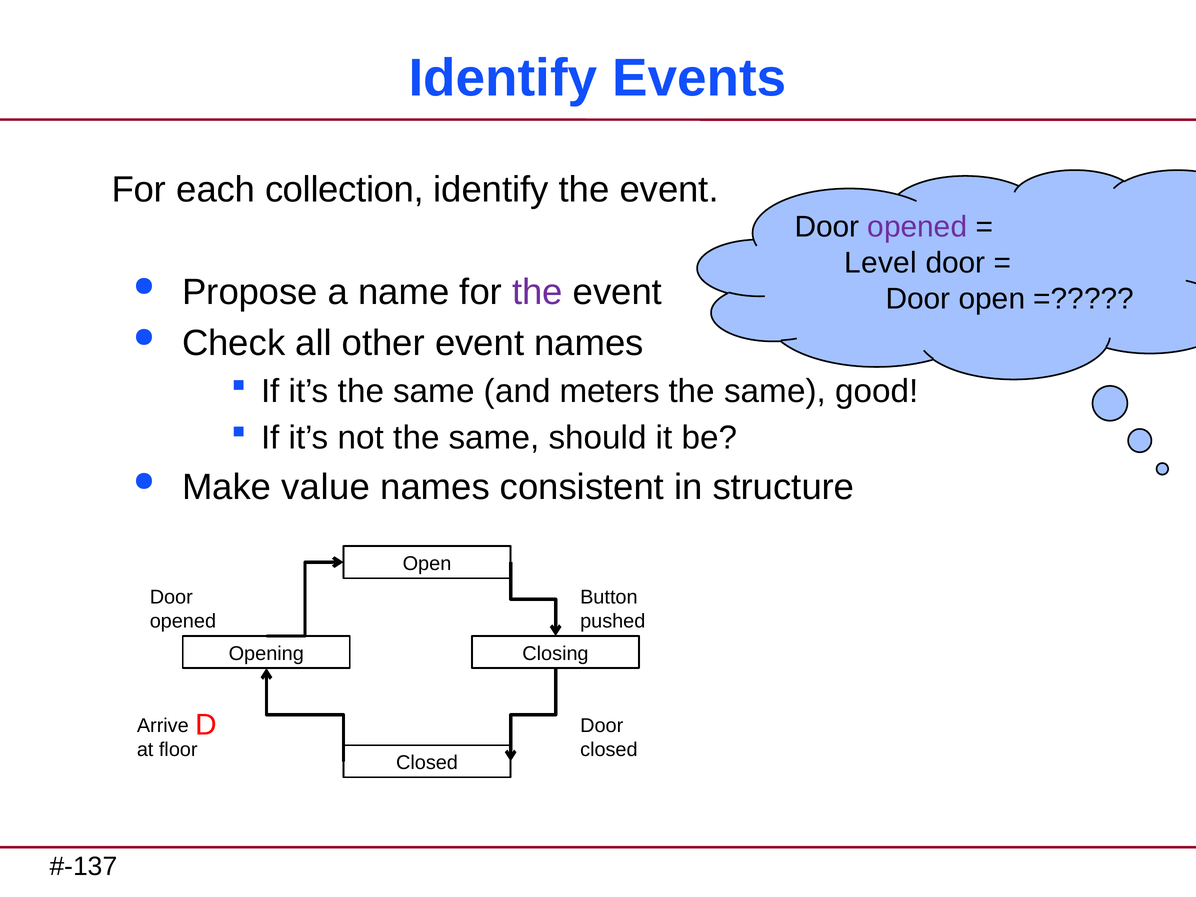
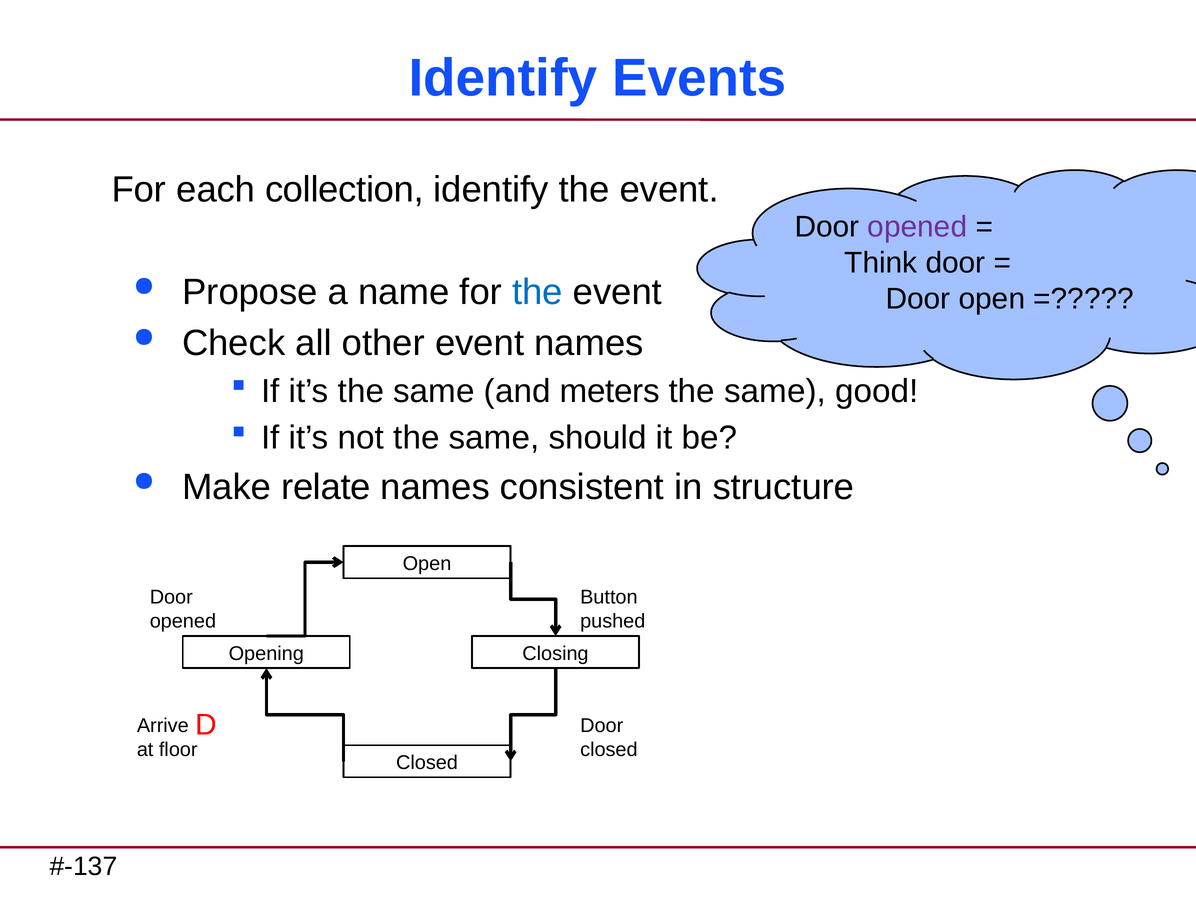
Level: Level -> Think (881, 263)
the colour: purple -> blue (537, 292)
value: value -> relate (326, 487)
